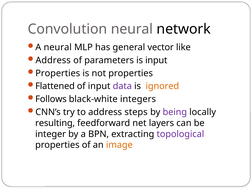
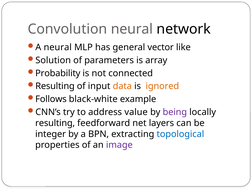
Address: Address -> Solution (53, 60)
is input: input -> array (156, 60)
Properties: Properties -> Probability (58, 73)
not properties: properties -> connected (131, 73)
Flattened: Flattened -> Resulting (55, 86)
data colour: purple -> orange (122, 86)
integers: integers -> example (138, 99)
steps: steps -> value (136, 112)
topological colour: purple -> blue (180, 134)
image colour: orange -> purple (119, 145)
